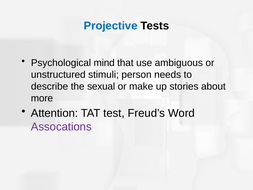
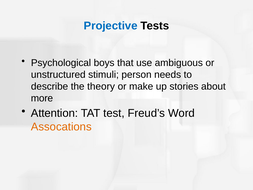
mind: mind -> boys (104, 63)
sexual: sexual -> theory (101, 86)
Assocations colour: purple -> orange (61, 127)
